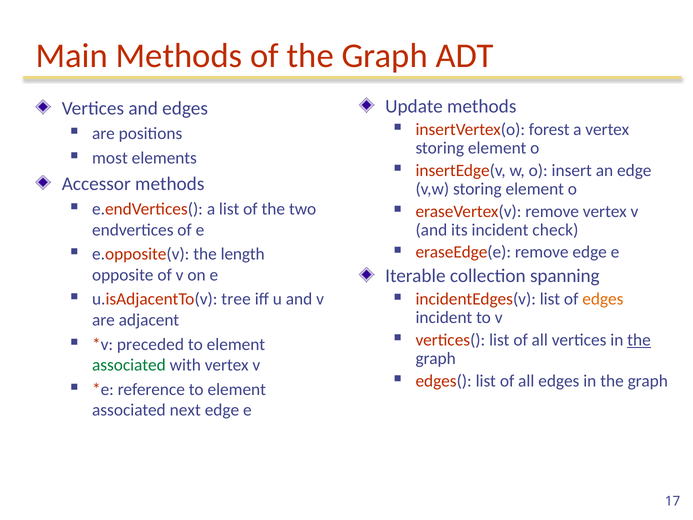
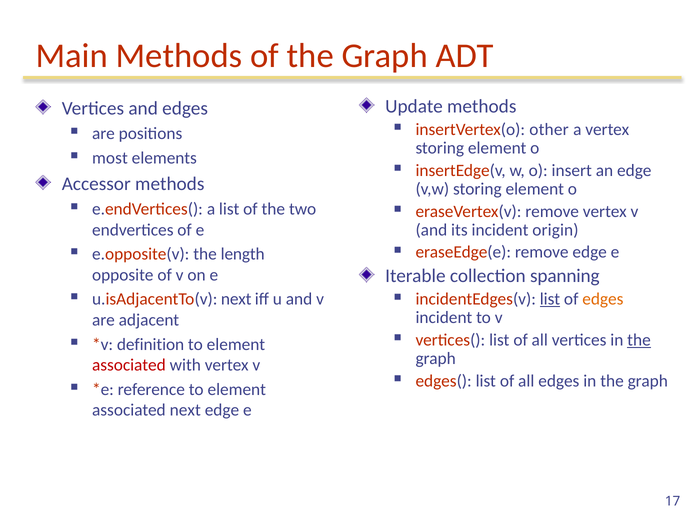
forest: forest -> other (549, 129)
check: check -> origin (555, 230)
u.isAdjacentTo(v tree: tree -> next (236, 299)
list underline: none -> present (550, 299)
preceded: preceded -> definition (151, 344)
associated colour: green -> red (129, 365)
